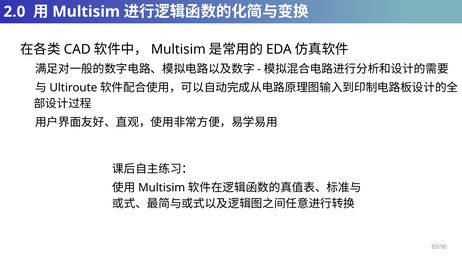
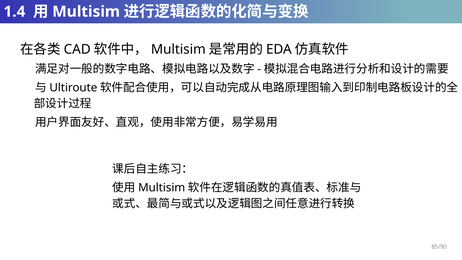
2.0: 2.0 -> 1.4 (14, 12)
